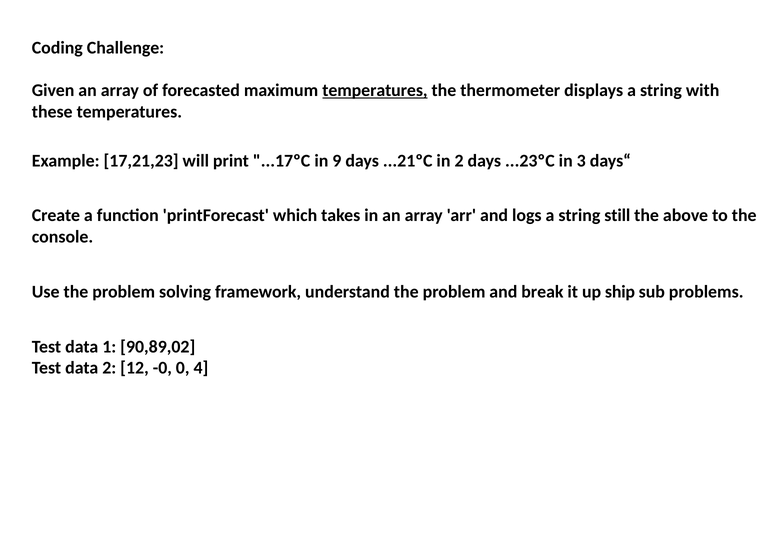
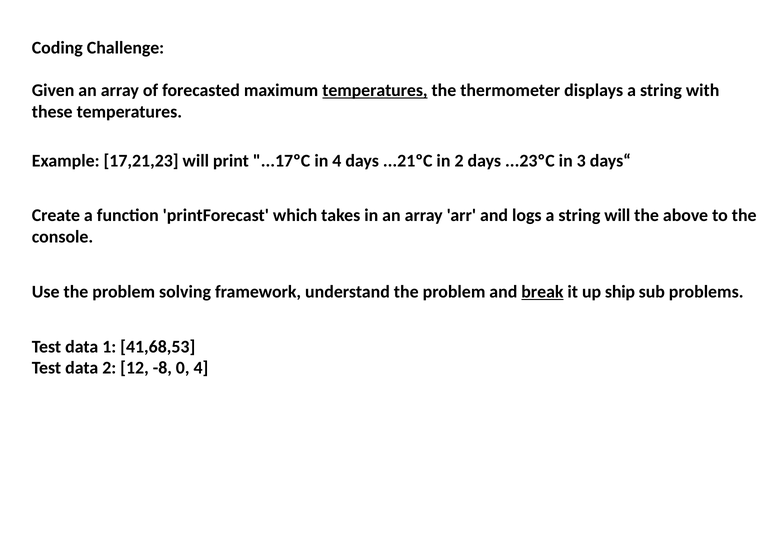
in 9: 9 -> 4 (337, 161)
string still: still -> will (617, 216)
break underline: none -> present (542, 292)
90,89,02: 90,89,02 -> 41,68,53 (158, 347)
-0: -0 -> -8 (162, 368)
